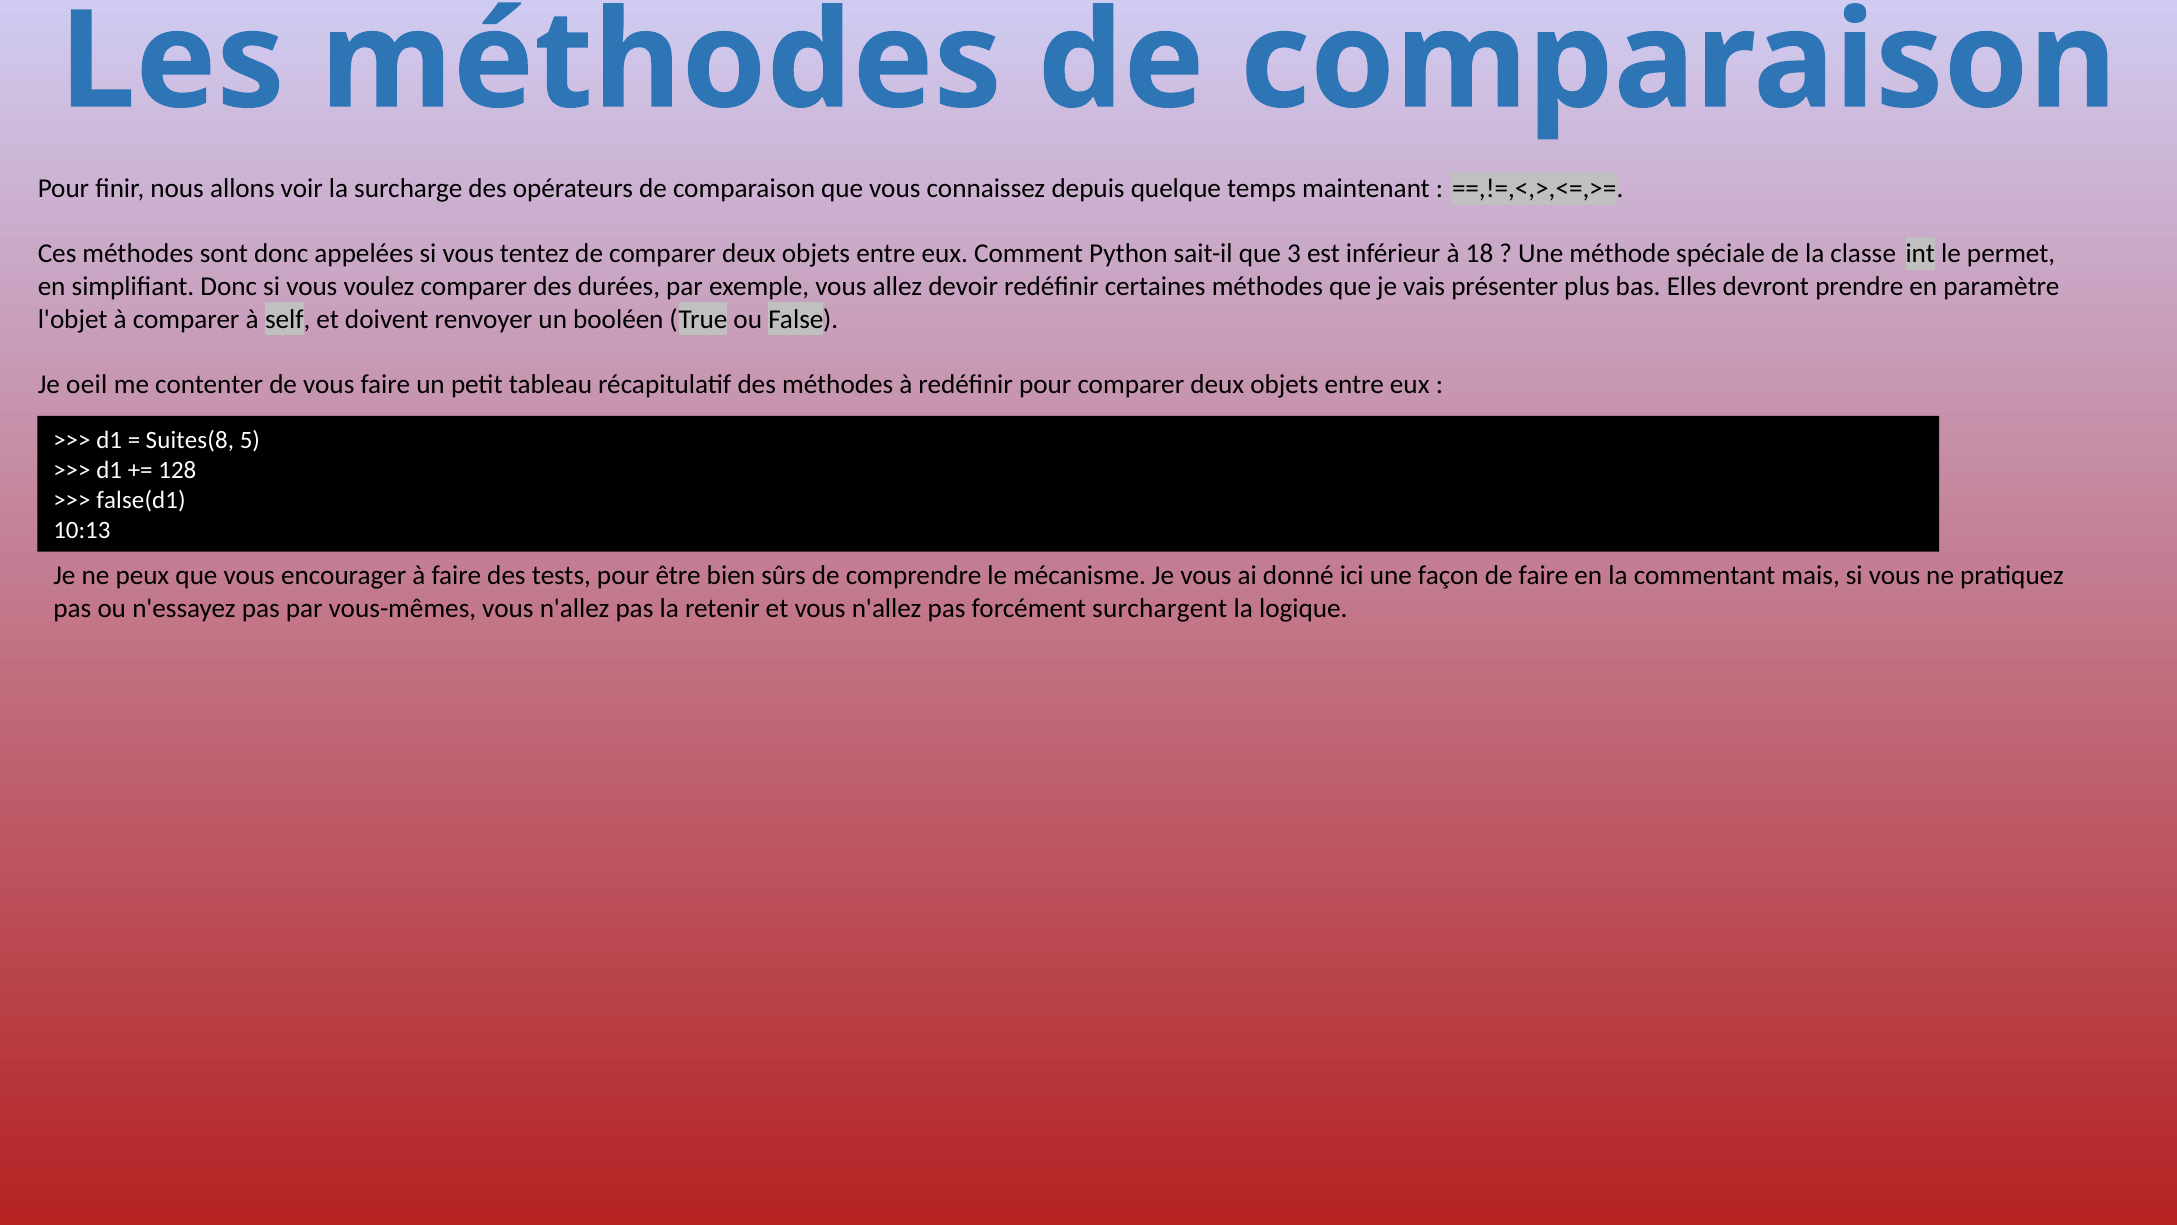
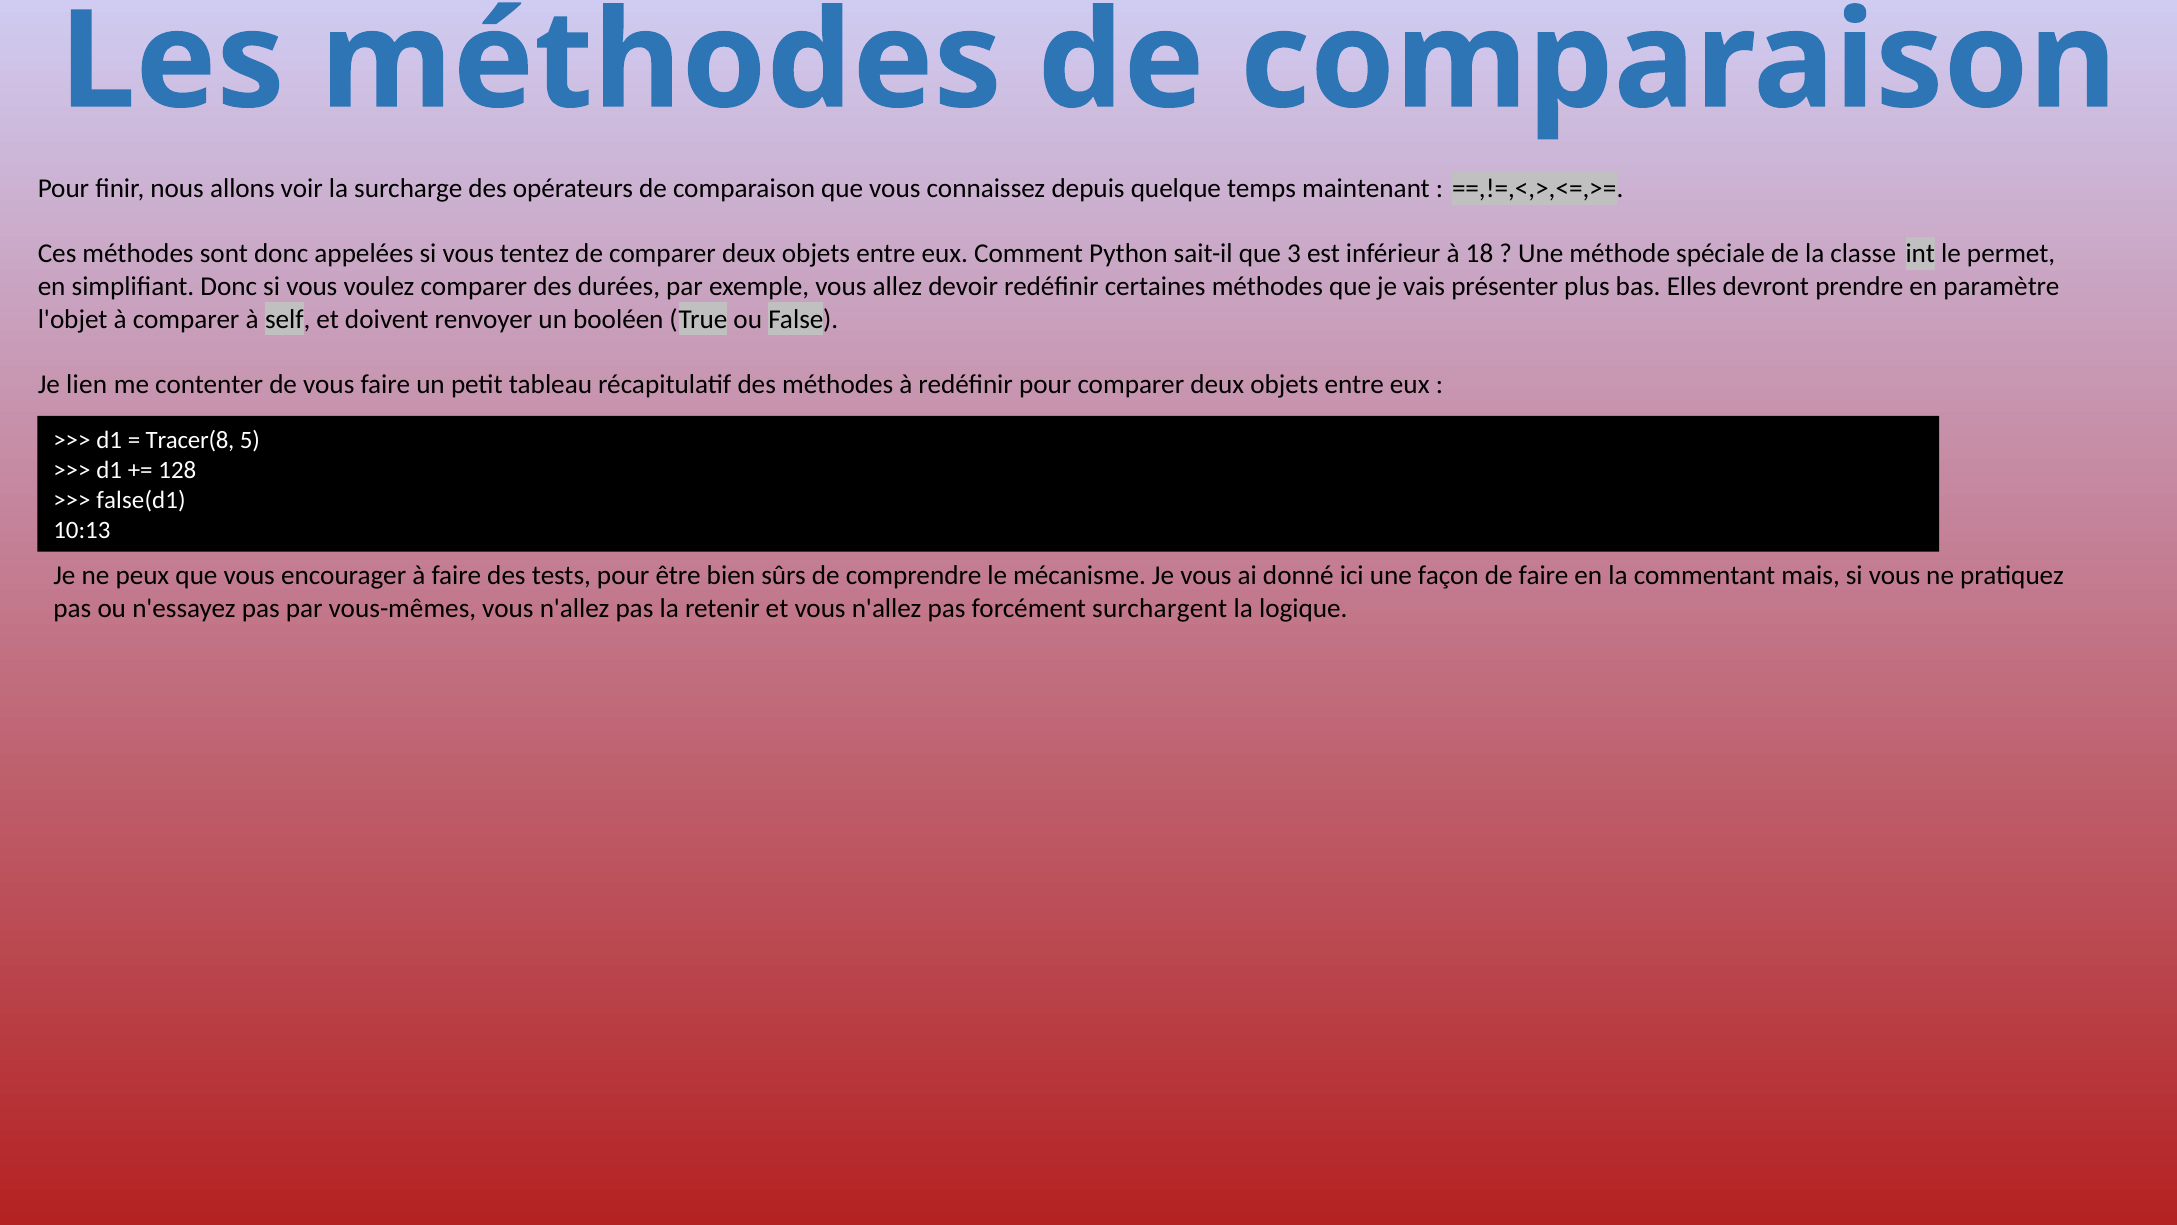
oeil: oeil -> lien (87, 384)
Suites(8: Suites(8 -> Tracer(8 (190, 440)
